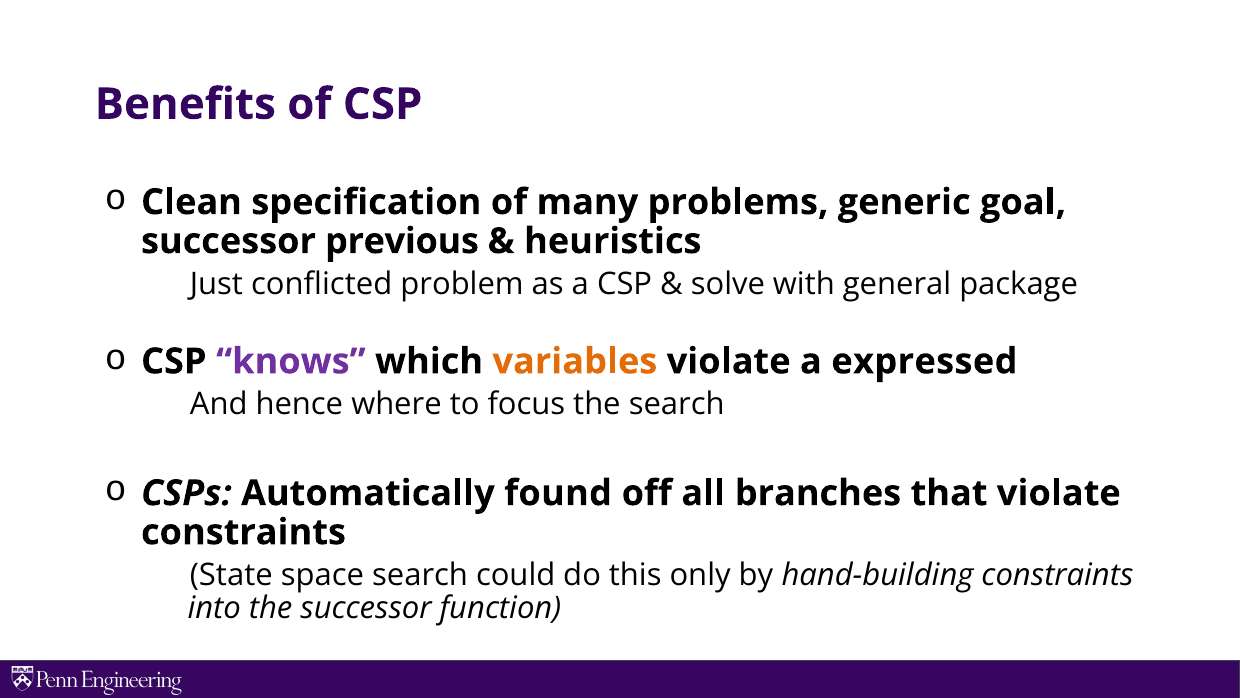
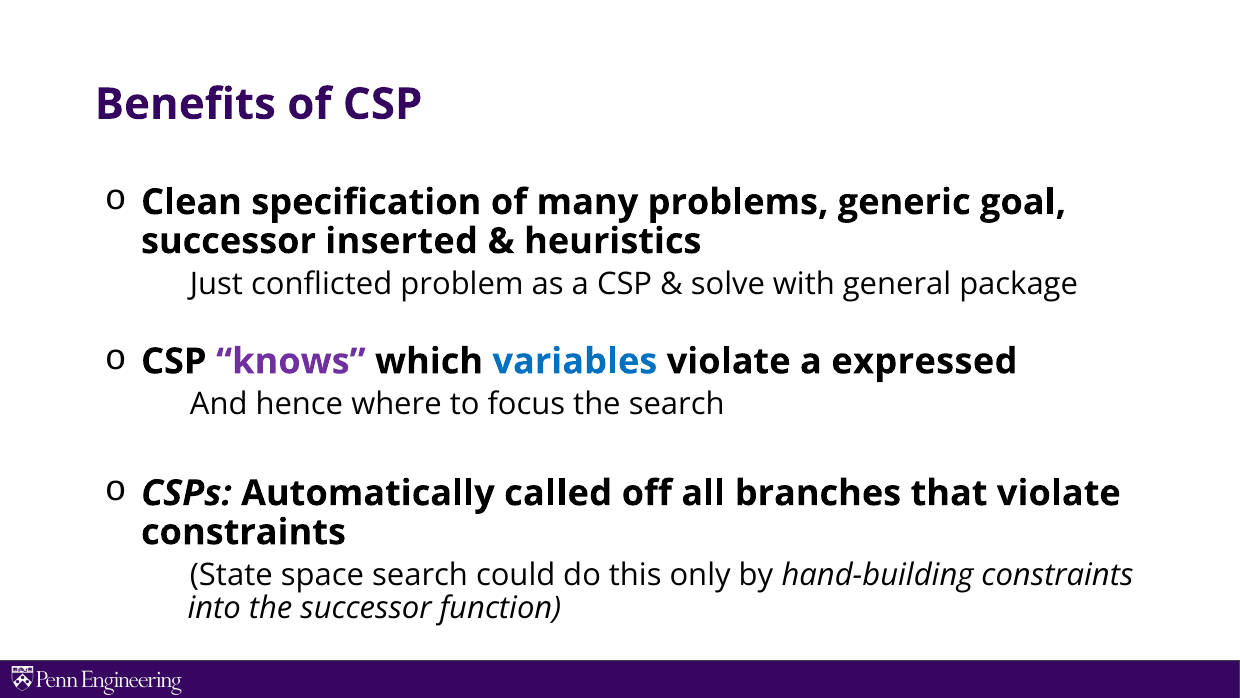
previous: previous -> inserted (402, 241)
variables colour: orange -> blue (575, 361)
found: found -> called (558, 493)
